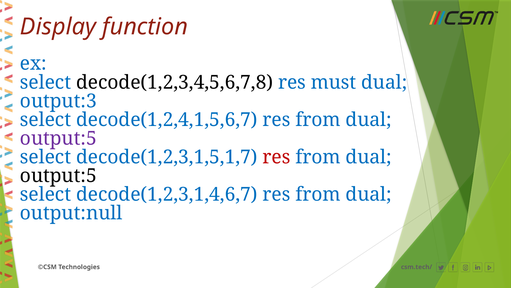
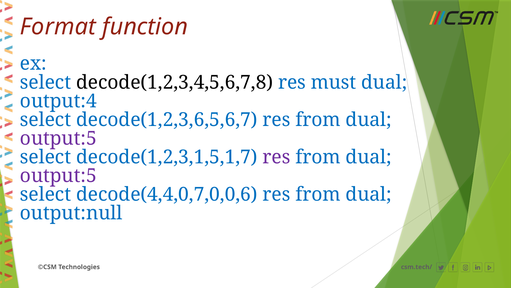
Display: Display -> Format (58, 27)
output:3: output:3 -> output:4 (58, 101)
decode(1,2,4,1,5,6,7: decode(1,2,4,1,5,6,7 -> decode(1,2,3,6,5,6,7 (167, 119)
res colour: red -> purple (276, 157)
output:5 colour: black -> purple (58, 175)
decode(1,2,3,1,4,6,7: decode(1,2,3,1,4,6,7 -> decode(4,4,0,7,0,0,6 (167, 194)
